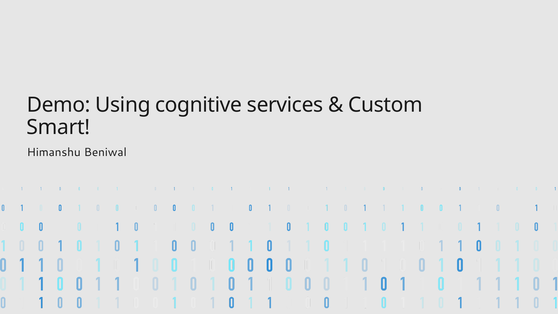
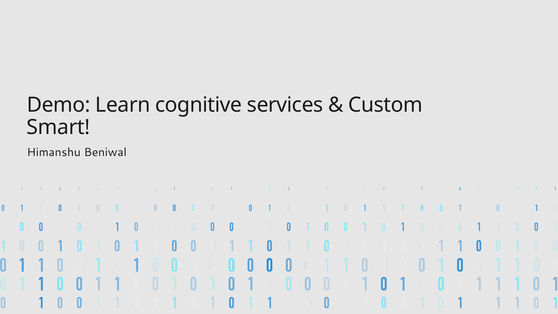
Using: Using -> Learn (123, 105)
